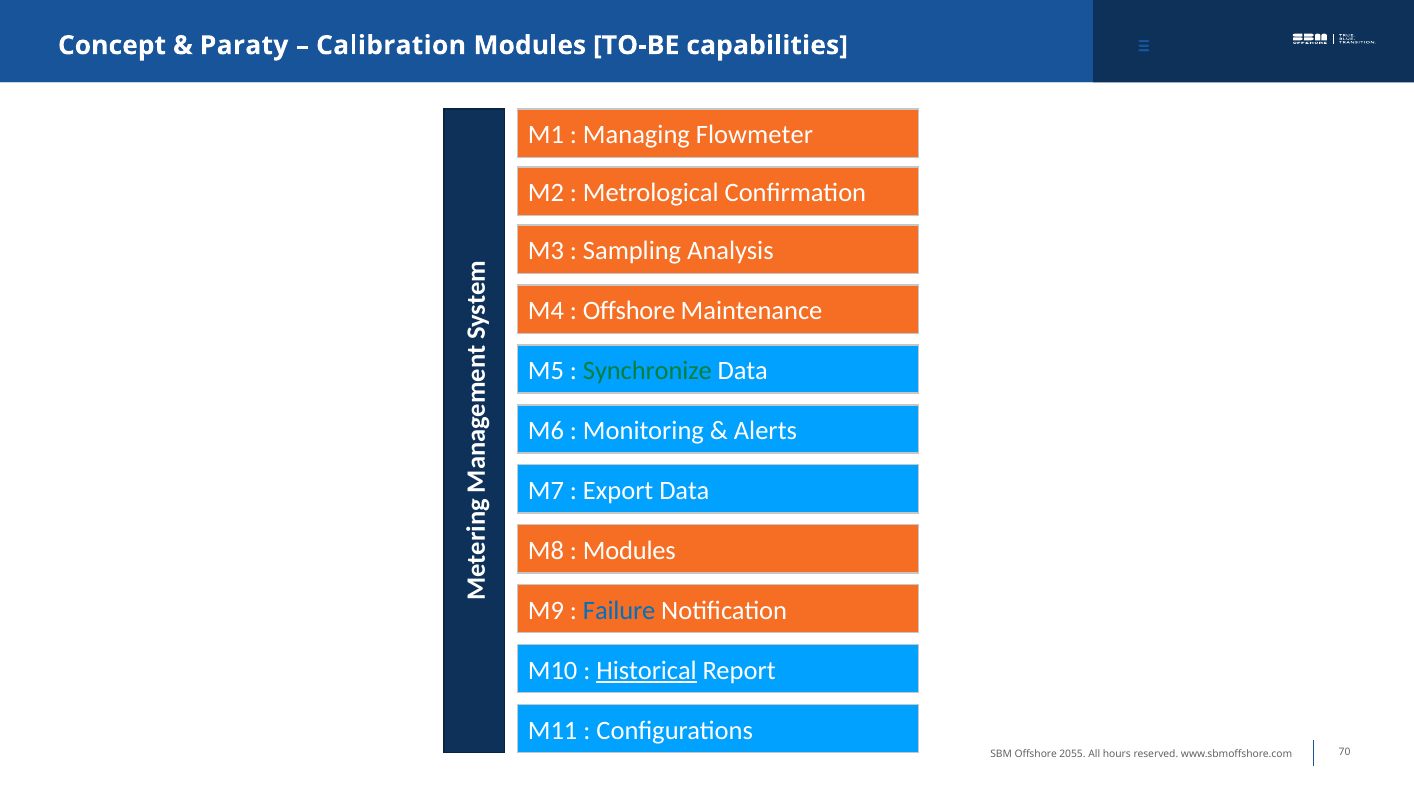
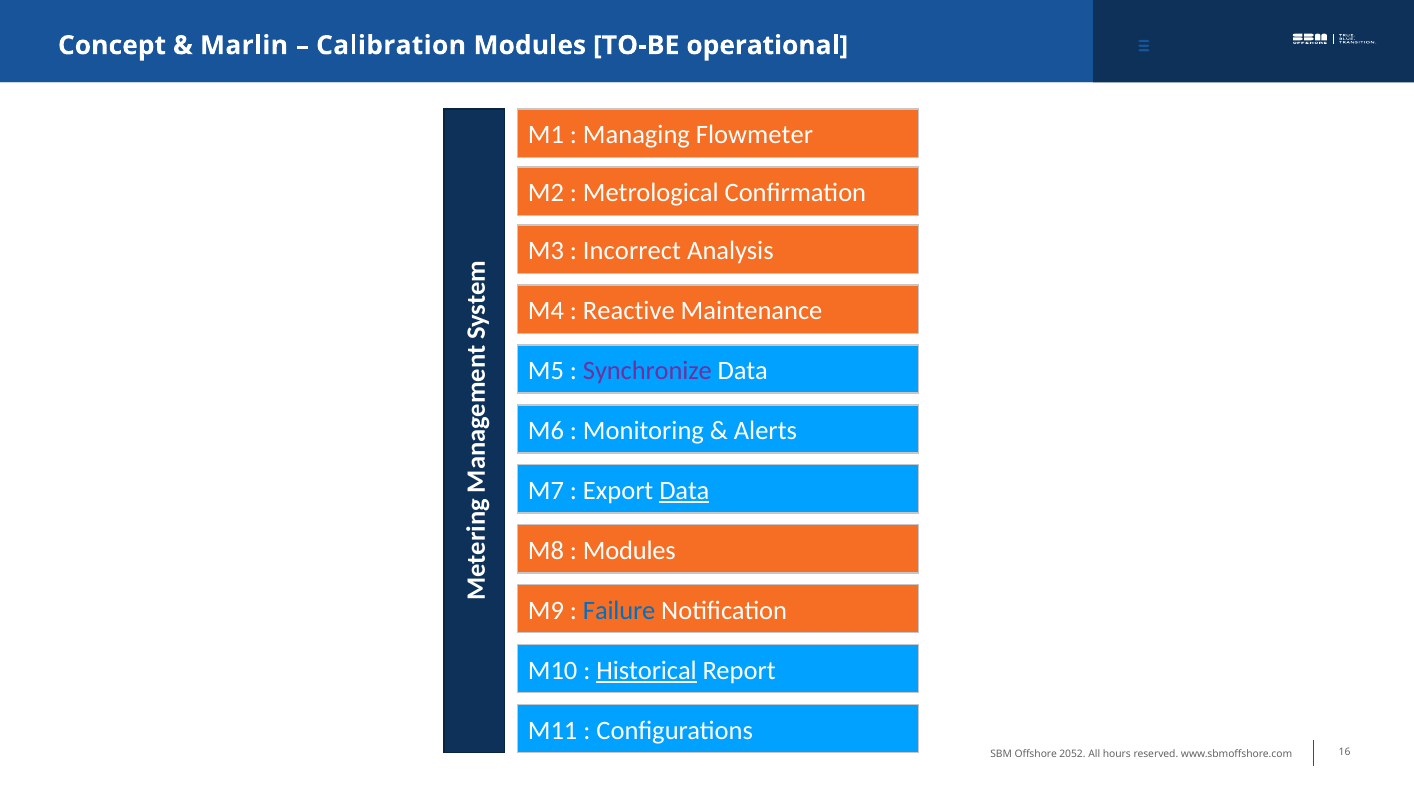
Paraty: Paraty -> Marlin (244, 45)
capabilities: capabilities -> operational (767, 45)
Sampling: Sampling -> Incorrect (632, 251)
Offshore: Offshore -> Reactive (629, 311)
Synchronize colour: green -> purple (647, 371)
Data underline: none -> present (684, 490)
2055: 2055 -> 2052 (1072, 753)
70: 70 -> 16 (1345, 752)
